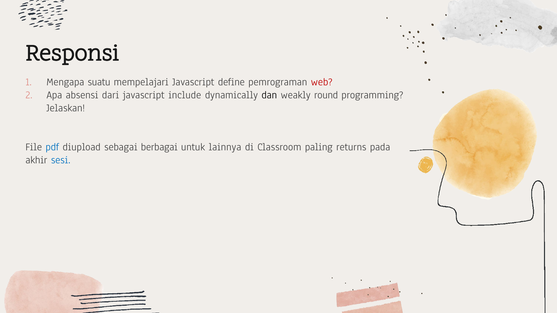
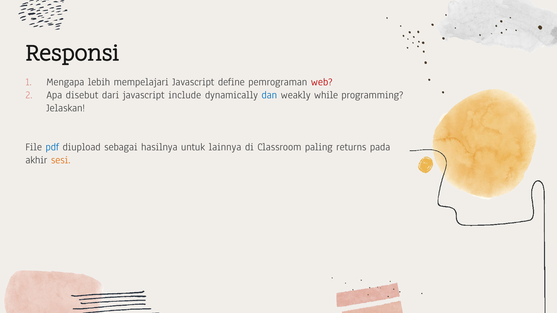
suatu: suatu -> lebih (99, 82)
absensi: absensi -> disebut (82, 95)
dan colour: black -> blue (269, 95)
round: round -> while (326, 95)
berbagai: berbagai -> hasilnya (159, 147)
sesi colour: blue -> orange (61, 160)
